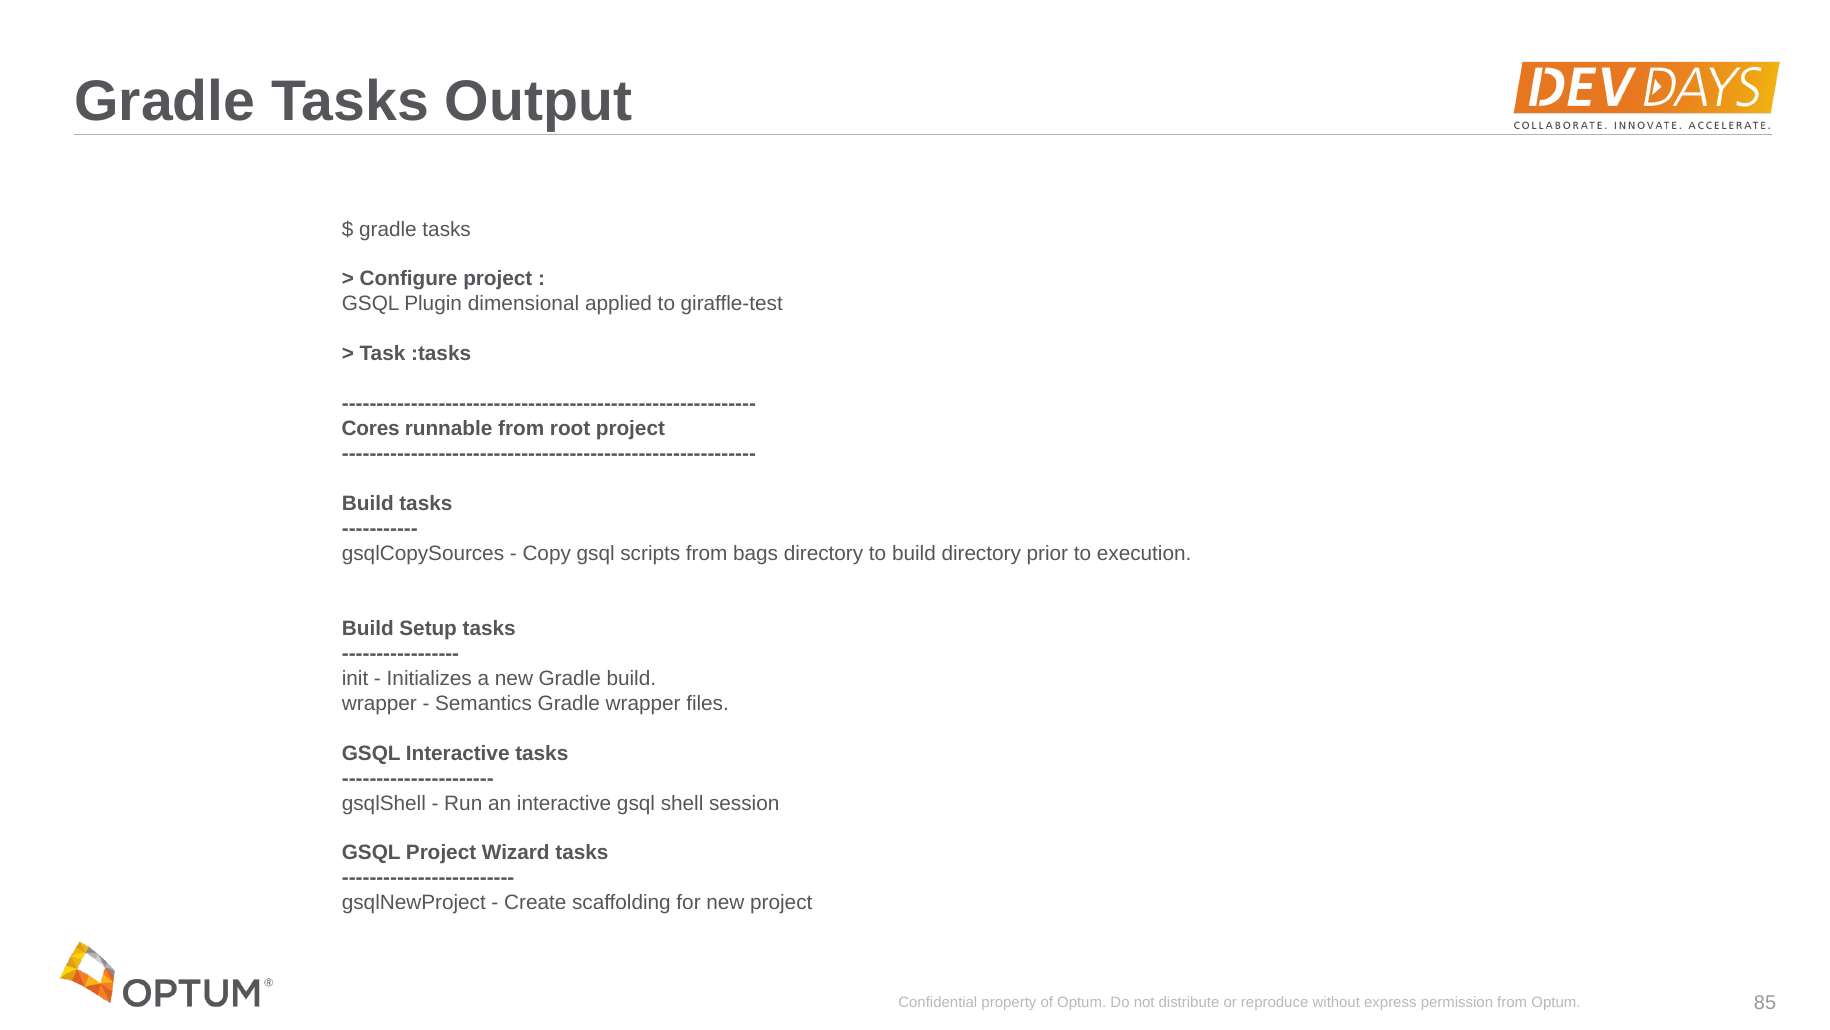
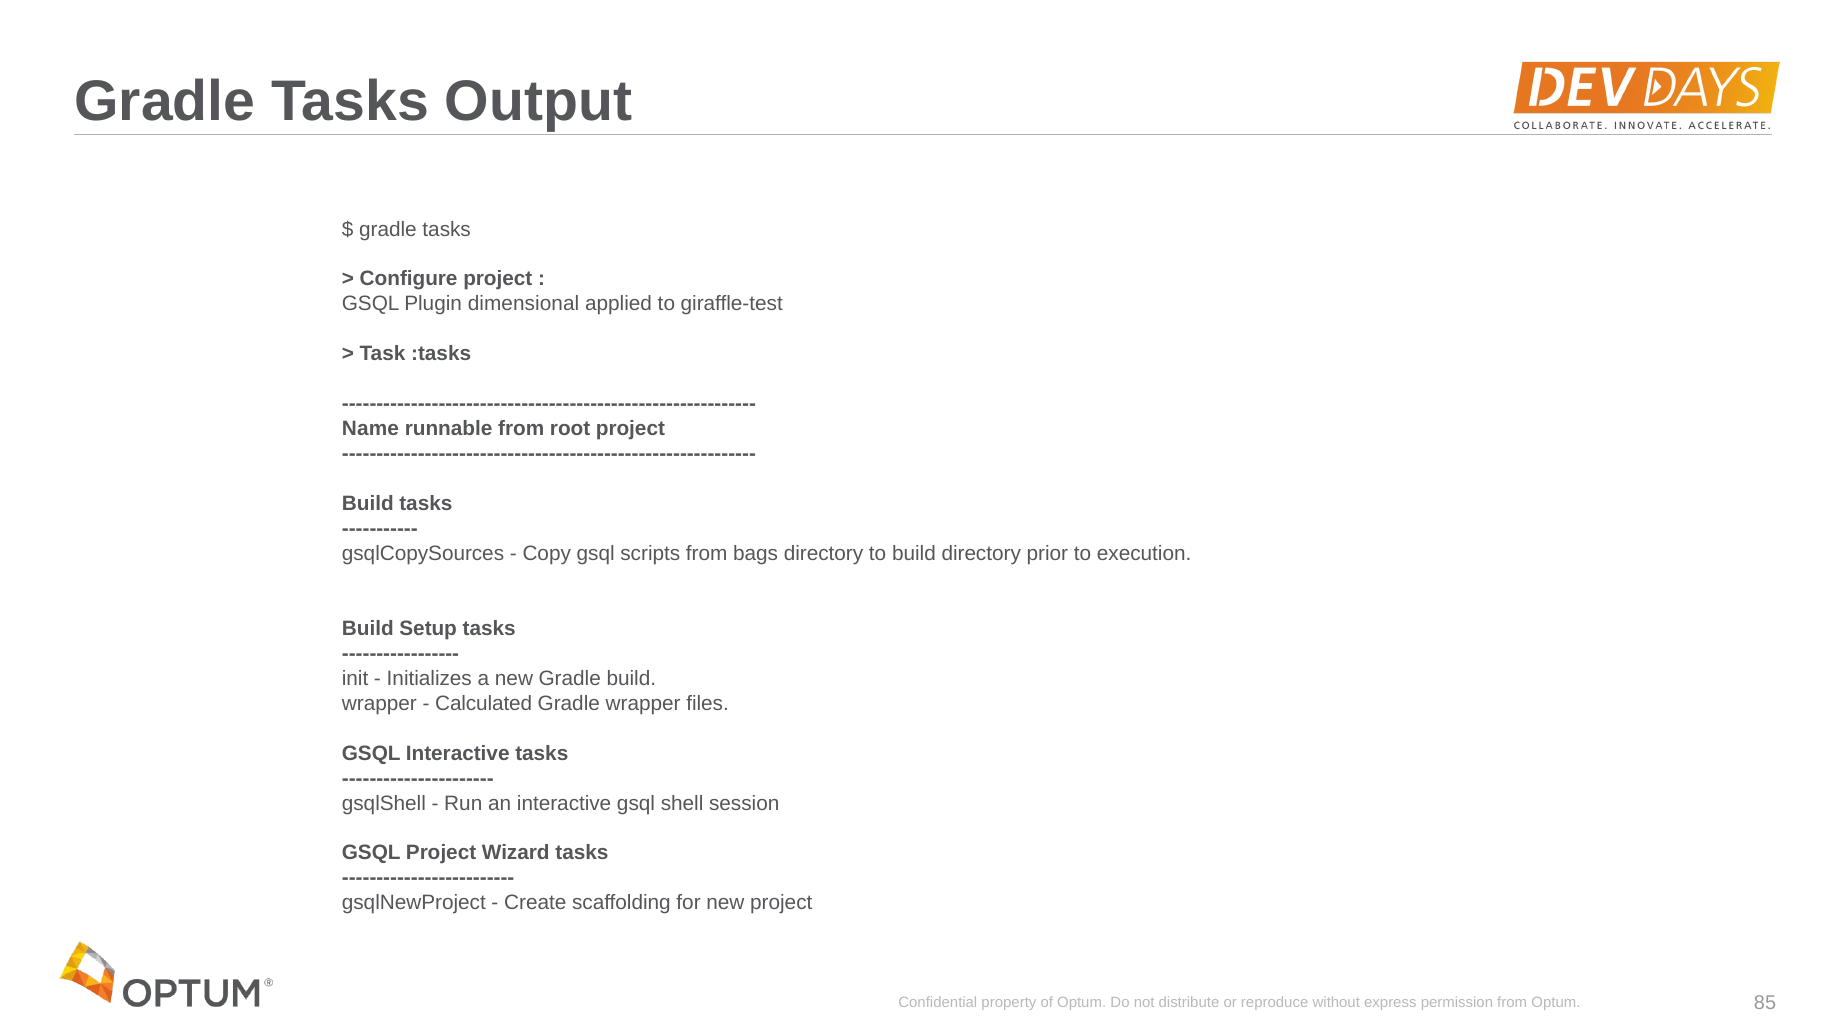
Cores: Cores -> Name (370, 429)
Semantics: Semantics -> Calculated (484, 703)
